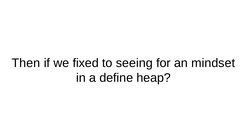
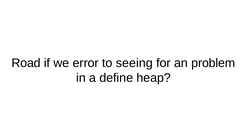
Then: Then -> Road (26, 63)
fixed: fixed -> error (86, 63)
mindset: mindset -> problem (213, 63)
